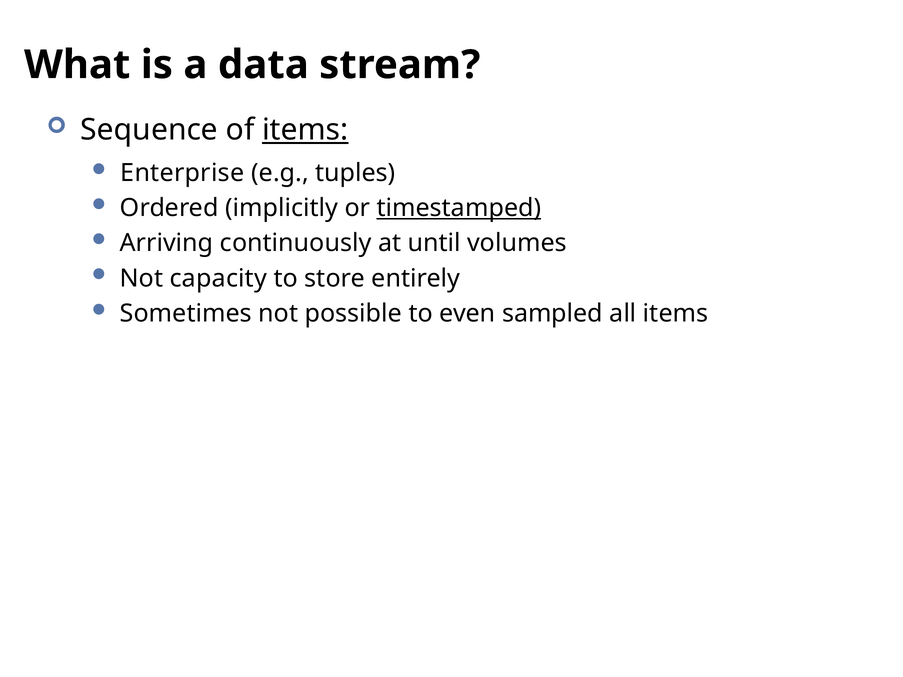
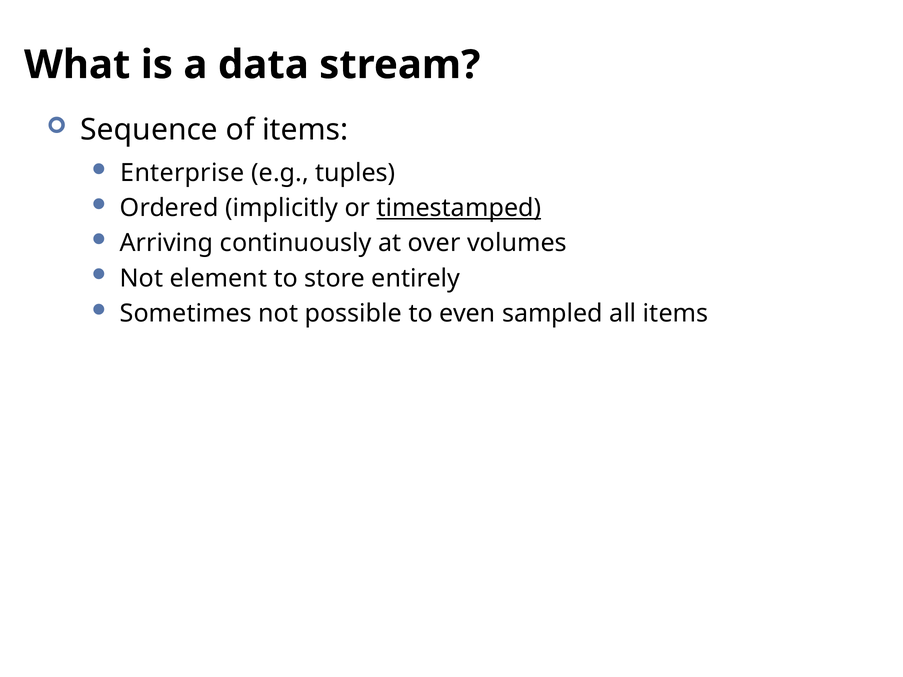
items underline: present -> none (305, 130)
until: until -> over (434, 243)
capacity: capacity -> element (218, 278)
